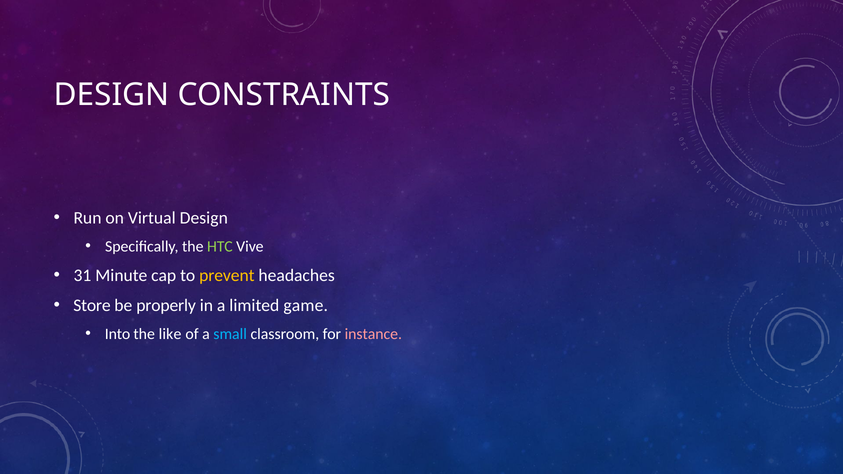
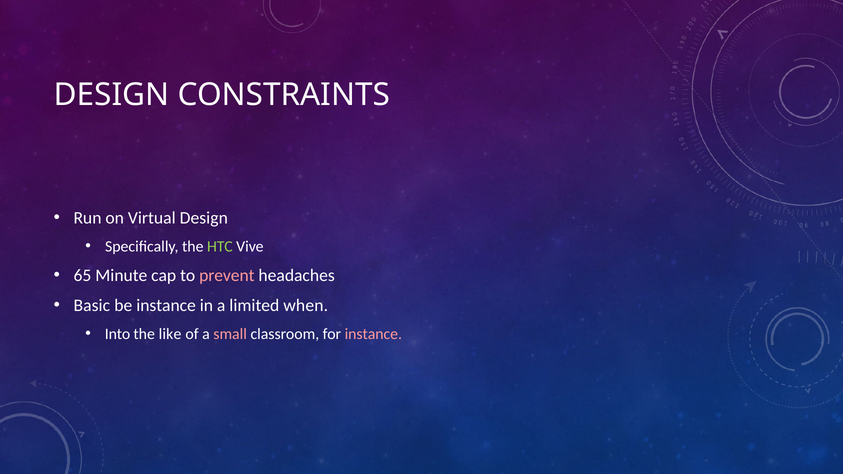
31: 31 -> 65 (82, 275)
prevent colour: yellow -> pink (227, 275)
Store: Store -> Basic (92, 305)
be properly: properly -> instance (166, 305)
game: game -> when (306, 305)
small colour: light blue -> pink (230, 334)
